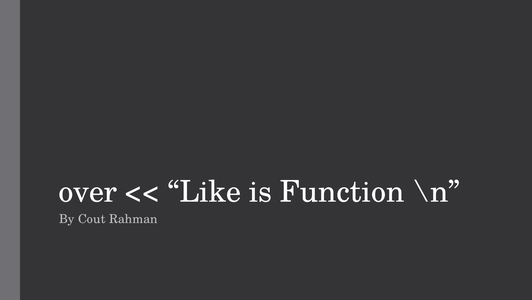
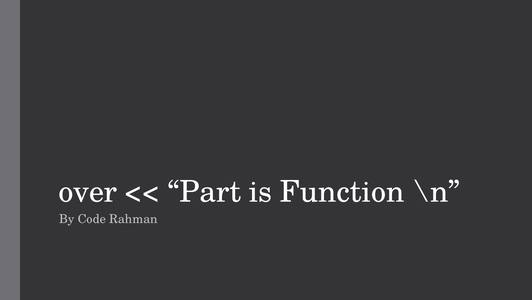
Like: Like -> Part (205, 191)
Cout: Cout -> Code (92, 219)
